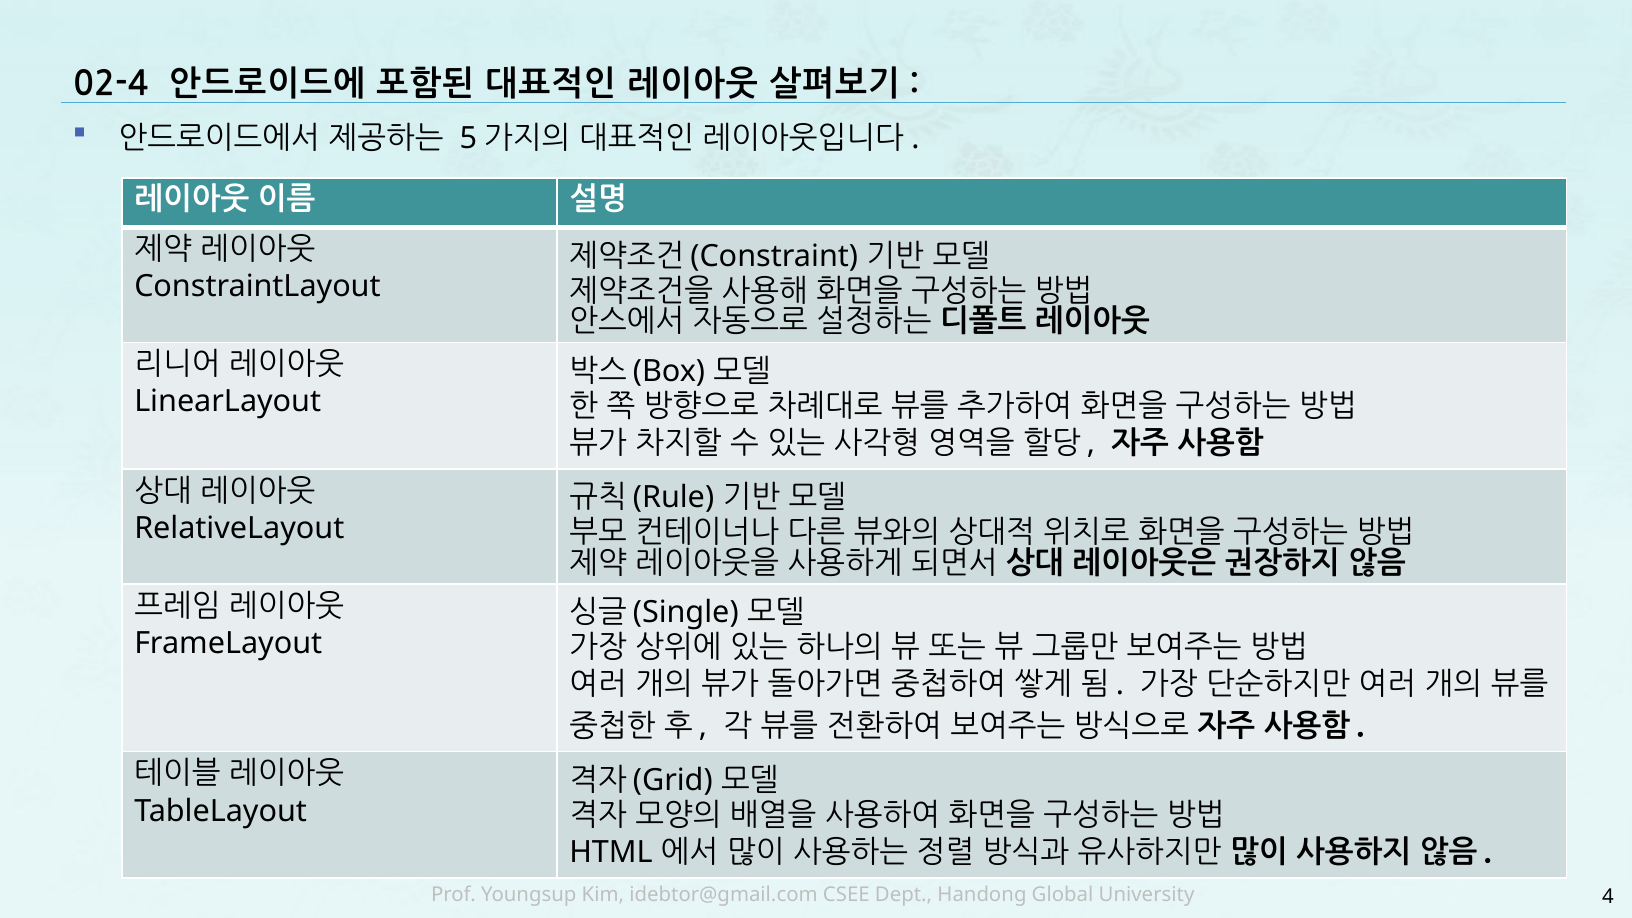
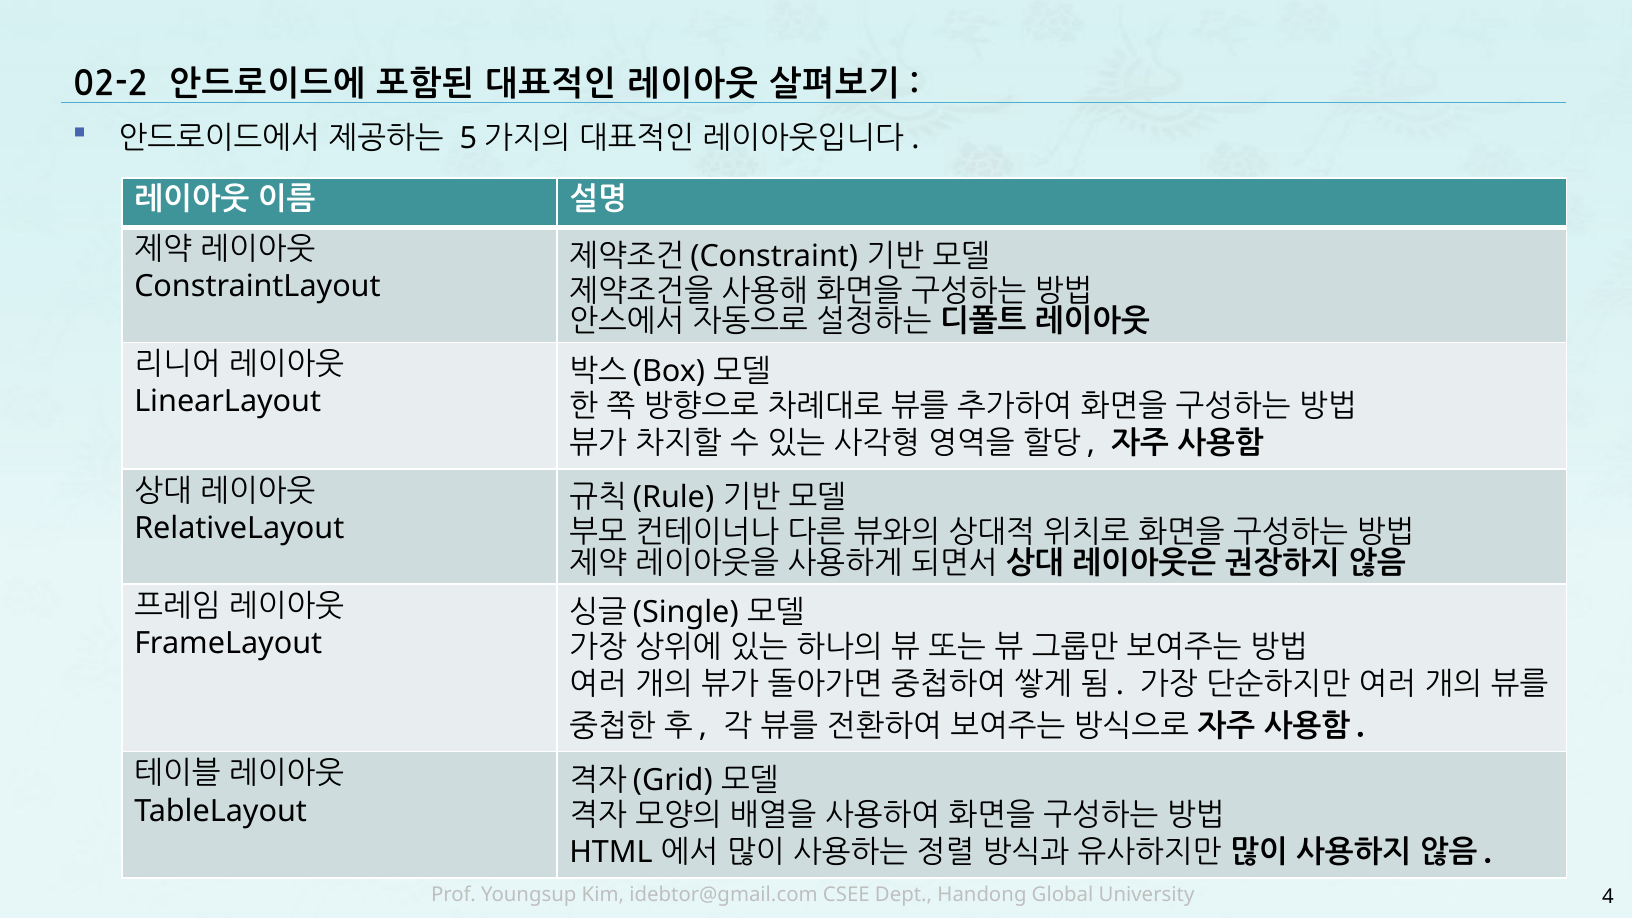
02-4: 02-4 -> 02-2 (111, 84)
